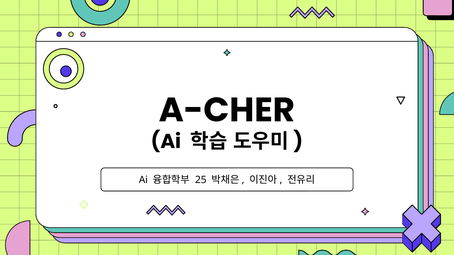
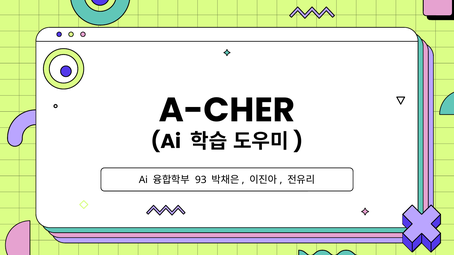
25: 25 -> 93 (201, 180)
